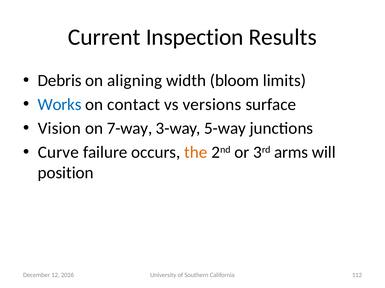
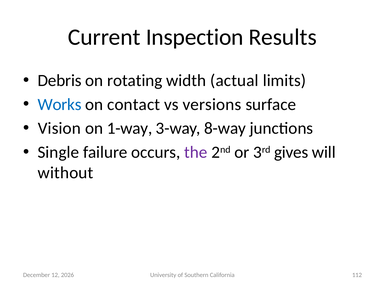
aligning: aligning -> rotating (135, 81)
bloom: bloom -> actual (234, 81)
7-way: 7-way -> 1-way (130, 129)
5-way: 5-way -> 8-way (225, 129)
Curve: Curve -> Single (58, 153)
the colour: orange -> purple (196, 153)
arms: arms -> gives (291, 153)
position: position -> without (66, 173)
